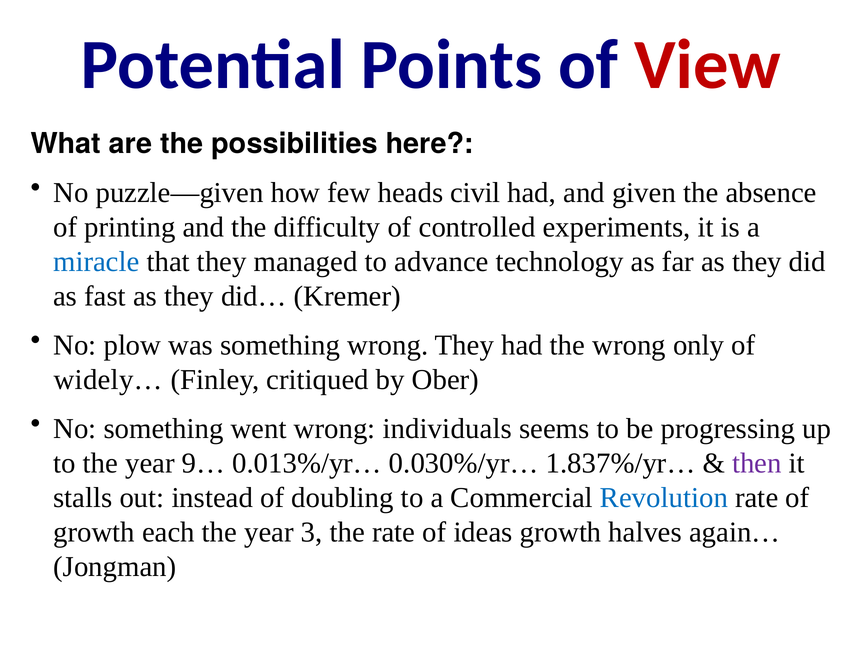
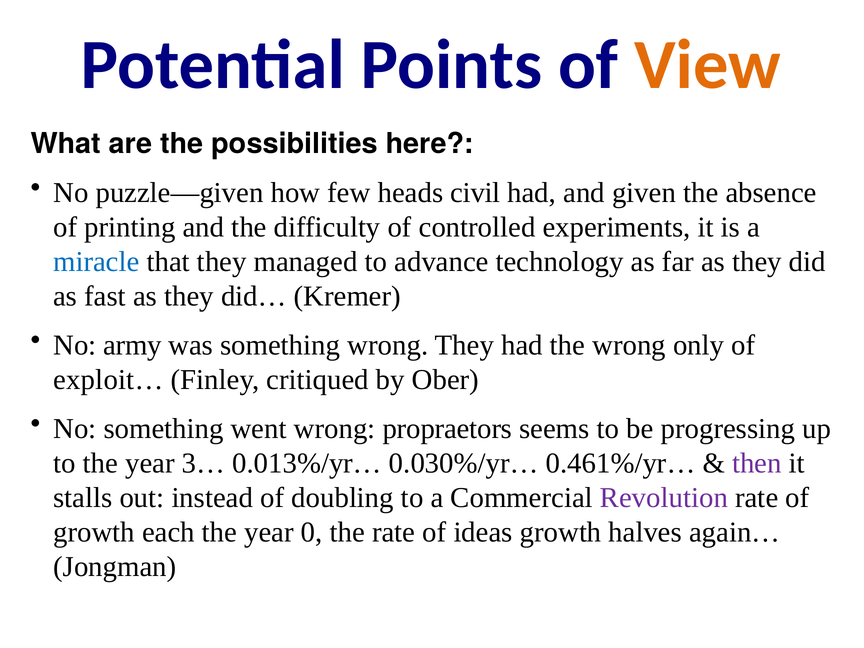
View colour: red -> orange (708, 65)
plow: plow -> army (132, 345)
widely…: widely… -> exploit… (108, 380)
individuals: individuals -> propraetors (447, 429)
9…: 9… -> 3… (204, 463)
1.837%/yr…: 1.837%/yr… -> 0.461%/yr… (621, 463)
Revolution colour: blue -> purple (664, 498)
3: 3 -> 0 (312, 532)
